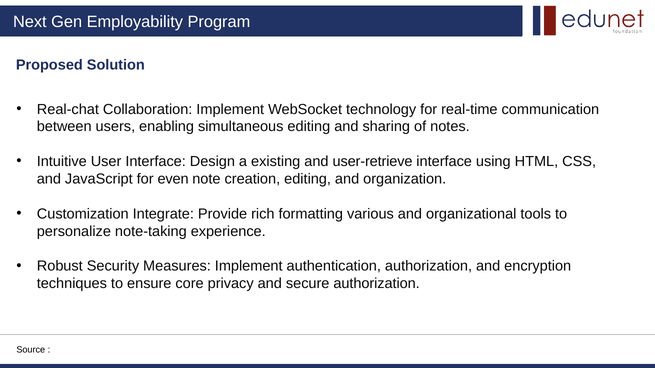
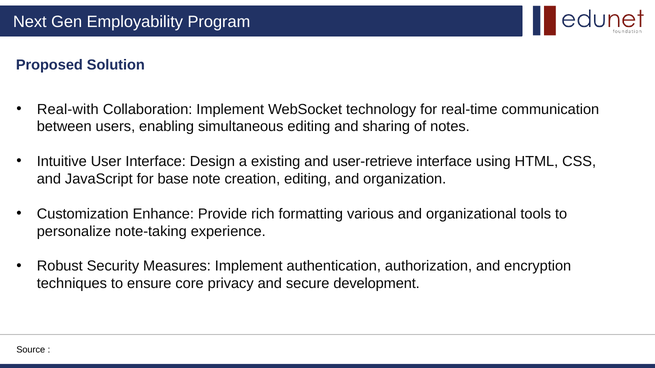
Real-chat: Real-chat -> Real-with (68, 109)
even: even -> base (173, 179)
Integrate: Integrate -> Enhance (163, 214)
secure authorization: authorization -> development (377, 284)
